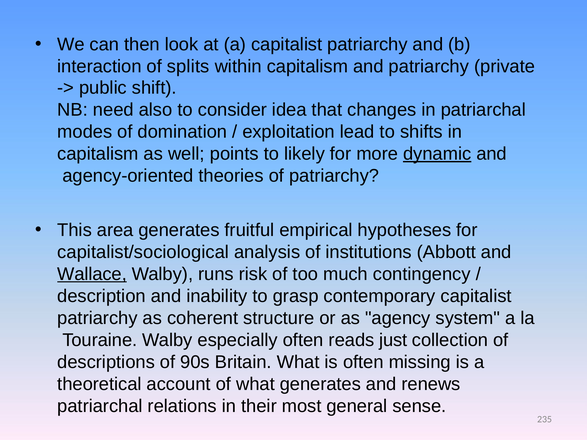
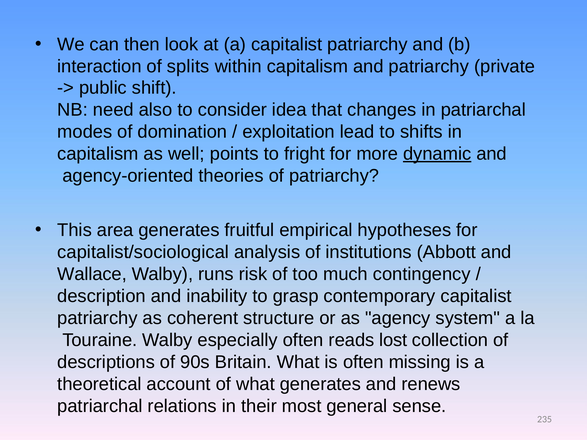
likely: likely -> fright (305, 154)
Wallace underline: present -> none (92, 274)
just: just -> lost (393, 340)
